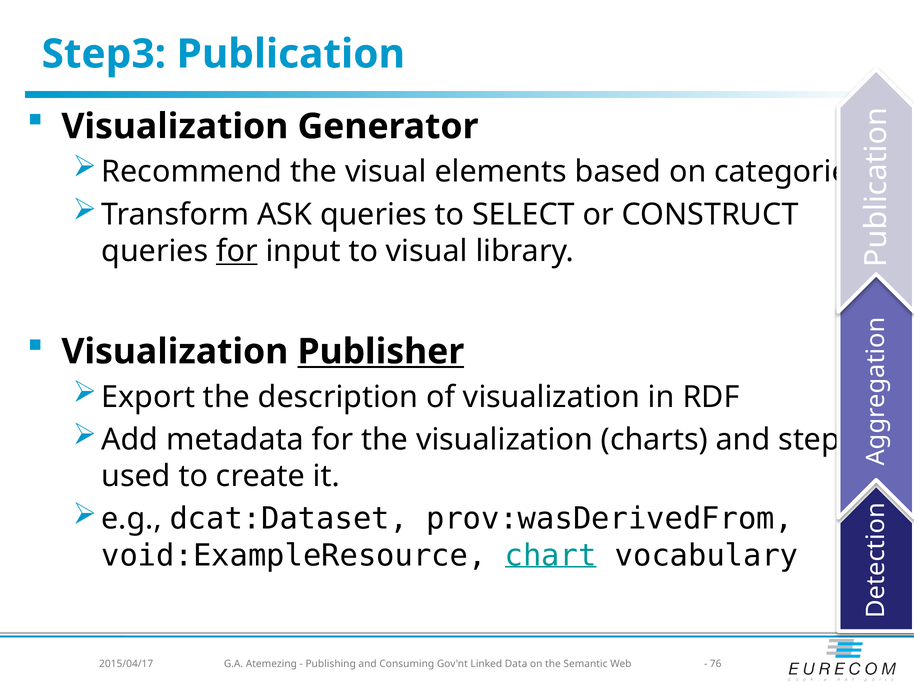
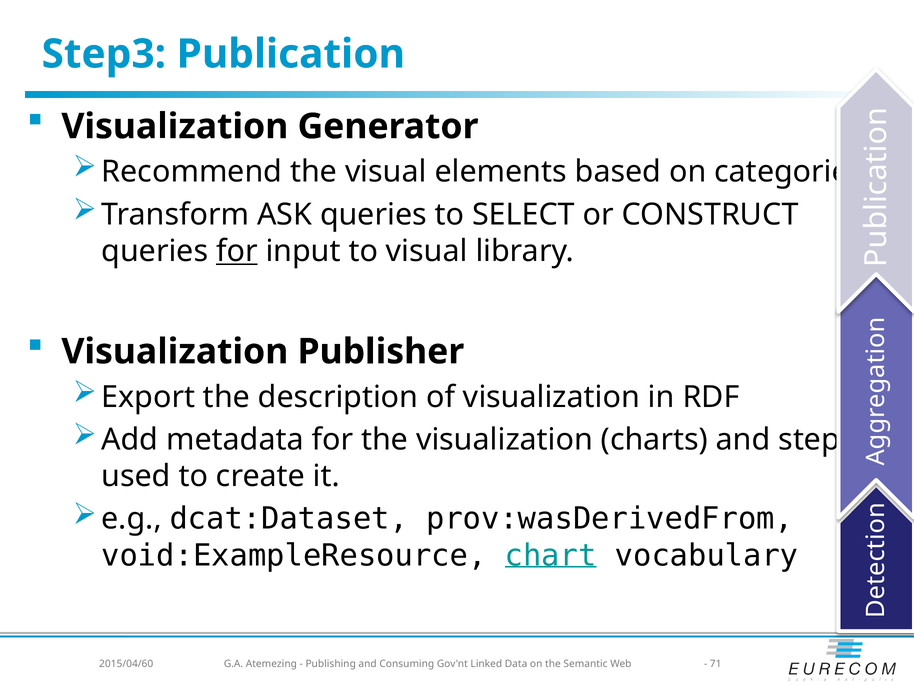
Publisher underline: present -> none (381, 351)
2015/04/17: 2015/04/17 -> 2015/04/60 (126, 664)
76: 76 -> 71 (716, 664)
